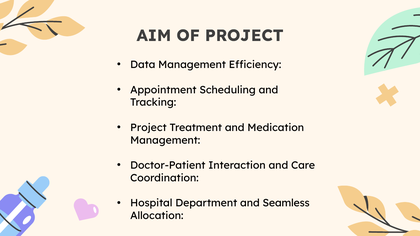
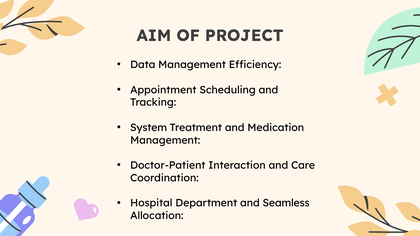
Project: Project -> System (149, 128)
